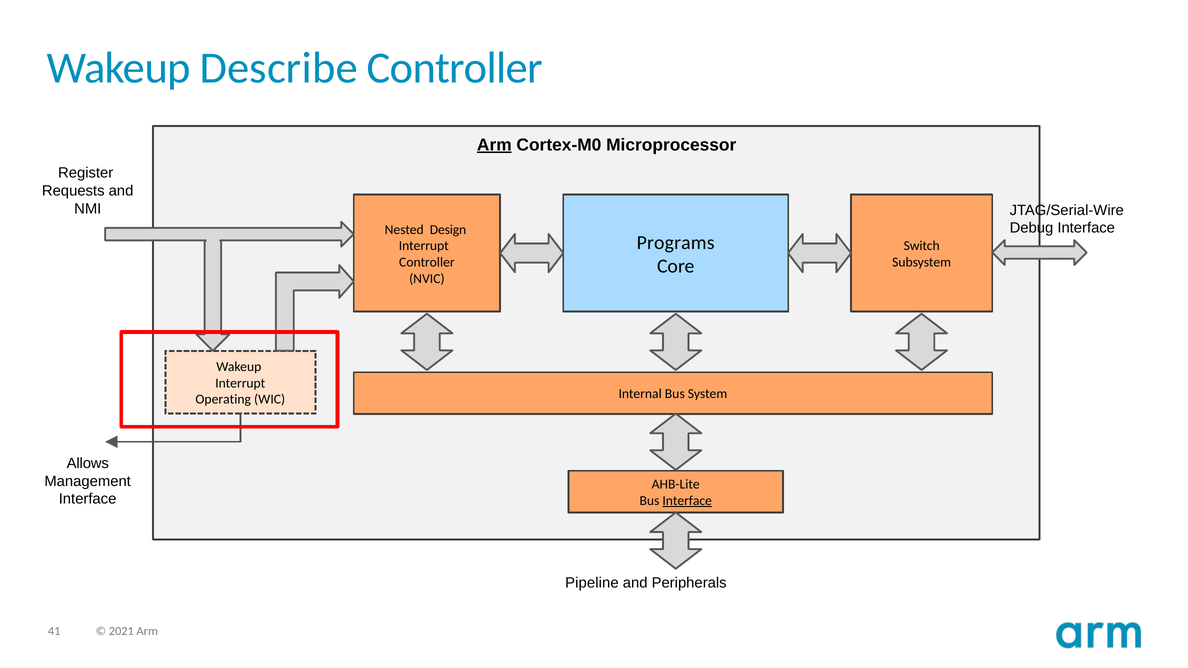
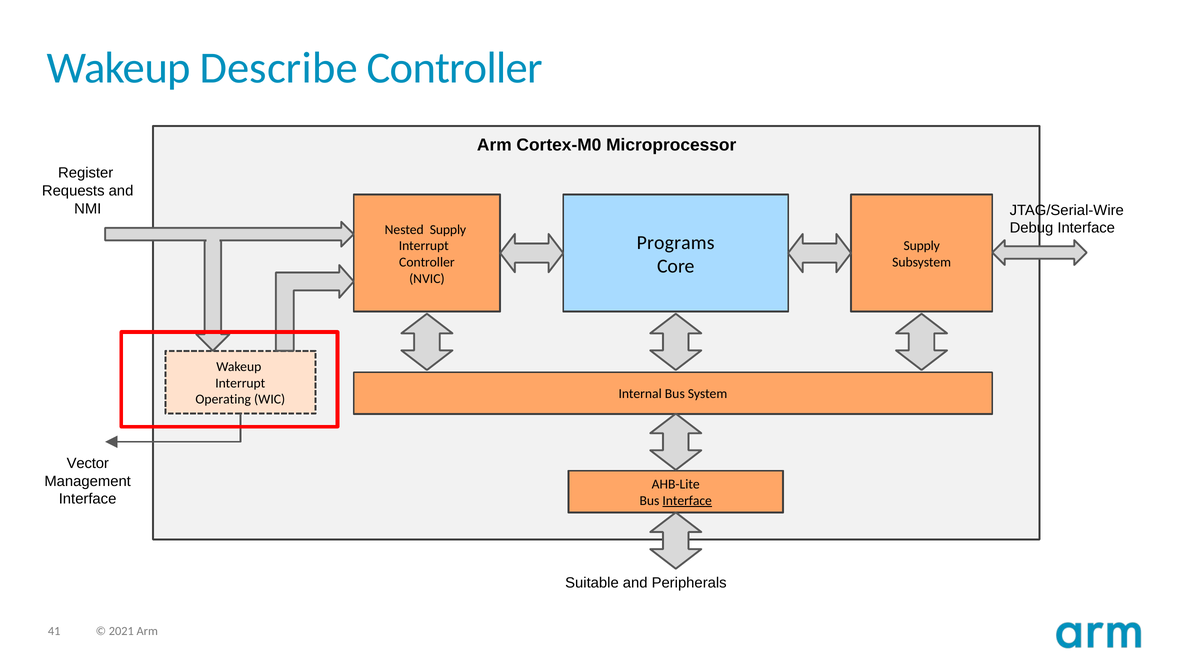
Arm underline: present -> none (494, 145)
Nested Design: Design -> Supply (448, 230)
Switch: Switch -> Supply (922, 246)
Allows: Allows -> Vector (88, 464)
Pipeline: Pipeline -> Suitable (592, 583)
